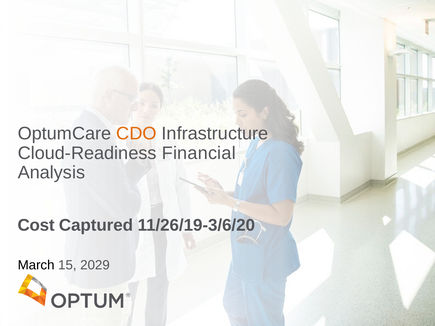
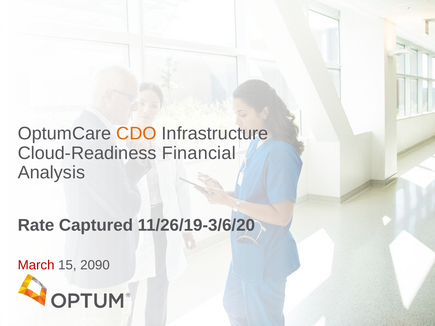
Cost: Cost -> Rate (36, 225)
March colour: black -> red (36, 265)
2029: 2029 -> 2090 (95, 265)
